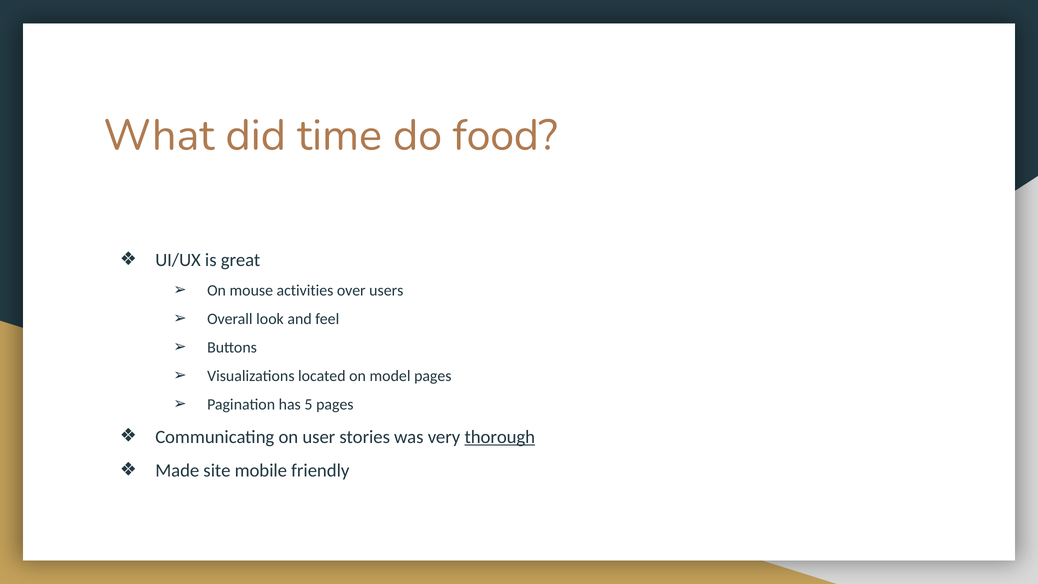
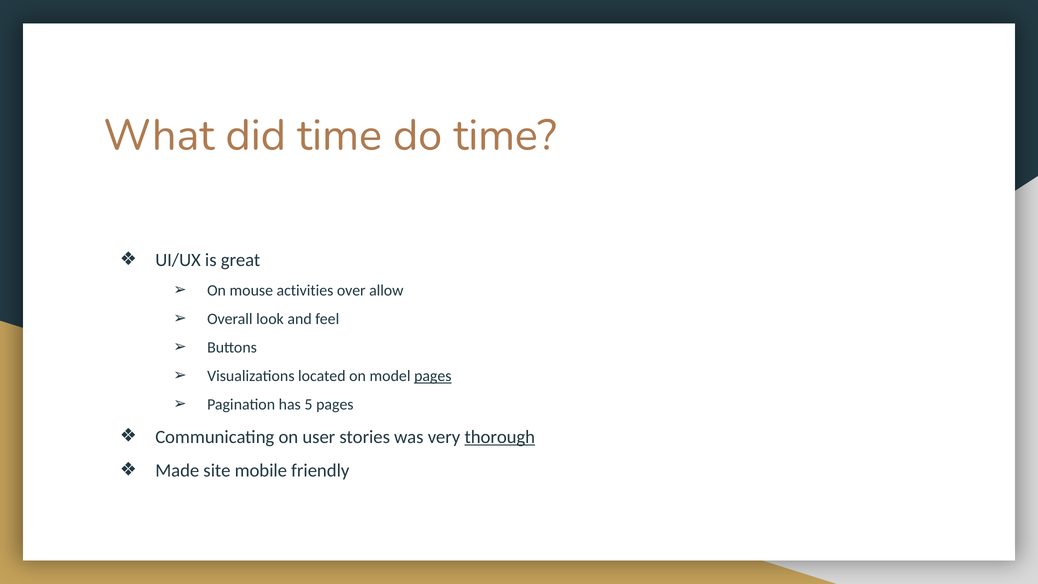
do food: food -> time (505, 135)
users: users -> allow (386, 290)
pages underline: none -> present (433, 376)
